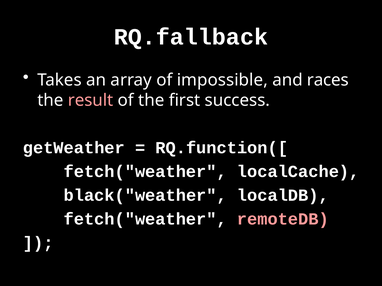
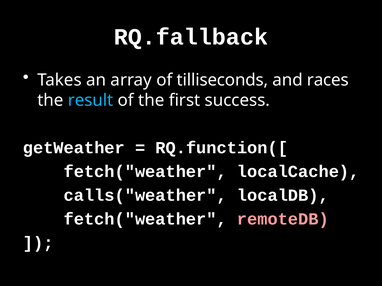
impossible: impossible -> tilliseconds (222, 80)
result colour: pink -> light blue (91, 101)
black("weather: black("weather -> calls("weather (145, 196)
